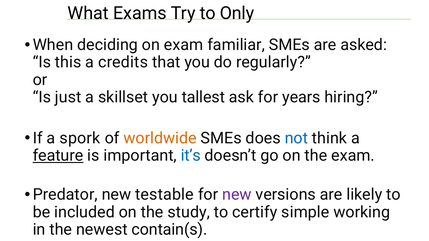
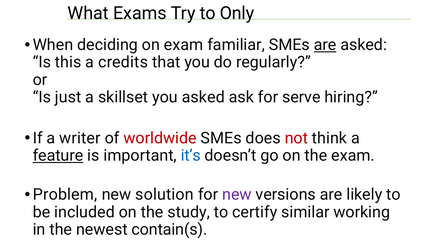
are underline: none -> present (325, 45)
you tallest: tallest -> asked (203, 97)
years: years -> serve (301, 97)
spork: spork -> writer (80, 138)
worldwide colour: orange -> red (160, 138)
not colour: blue -> red (296, 138)
Predator: Predator -> Problem (65, 195)
testable: testable -> solution (165, 195)
simple: simple -> similar (305, 212)
